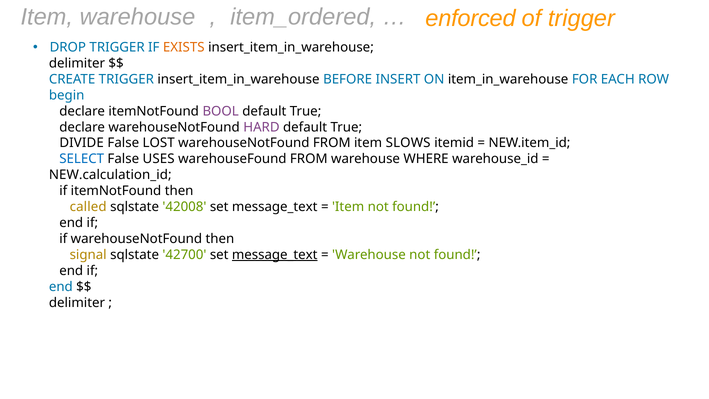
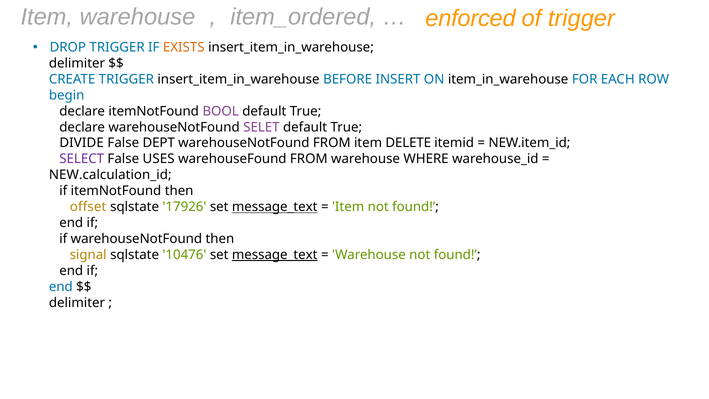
HARD: HARD -> SELET (261, 127)
LOST: LOST -> DEPT (159, 143)
SLOWS: SLOWS -> DELETE (408, 143)
SELECT colour: blue -> purple (82, 159)
called: called -> offset (88, 207)
42008: 42008 -> 17926 (184, 207)
message_text underline: none -> present (275, 207)
42700: 42700 -> 10476 (184, 255)
